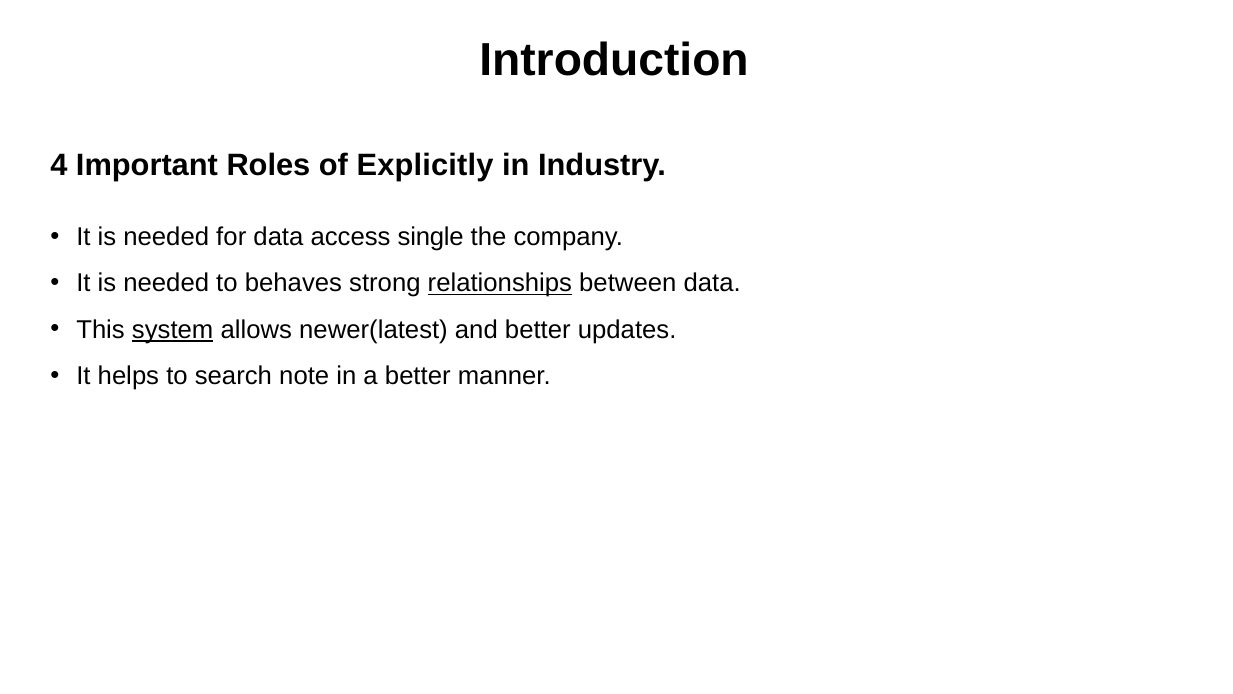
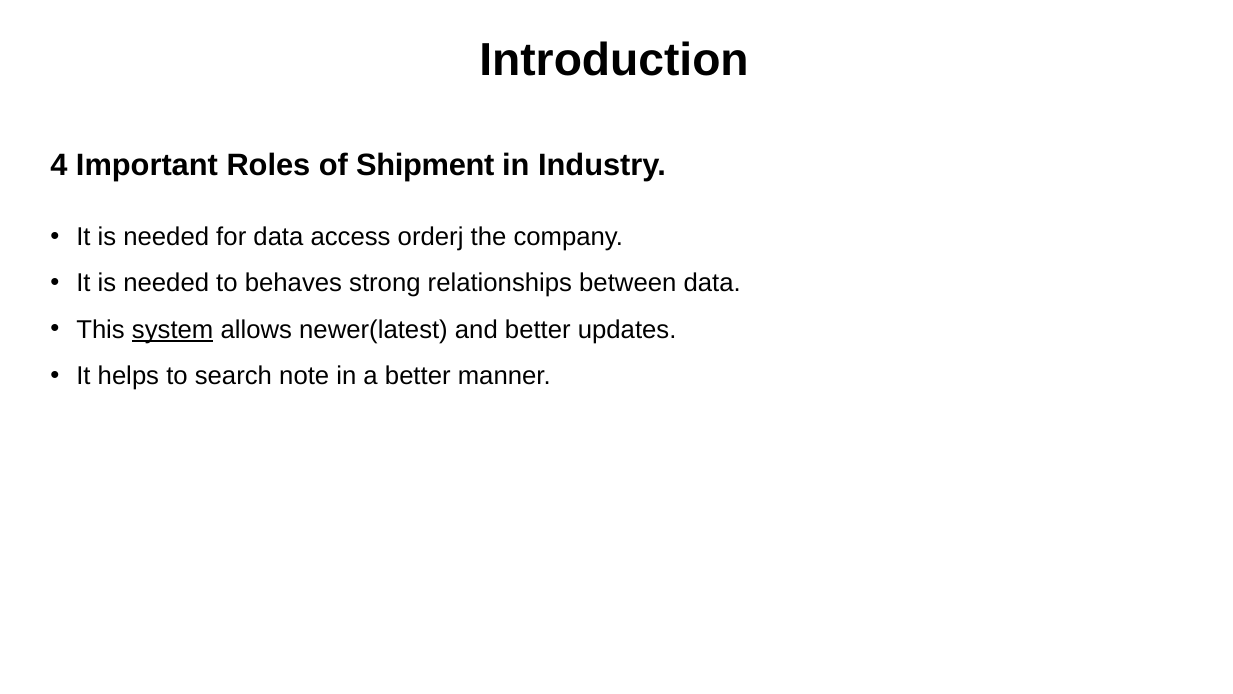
Explicitly: Explicitly -> Shipment (425, 165)
single: single -> orderj (431, 237)
relationships underline: present -> none (500, 283)
